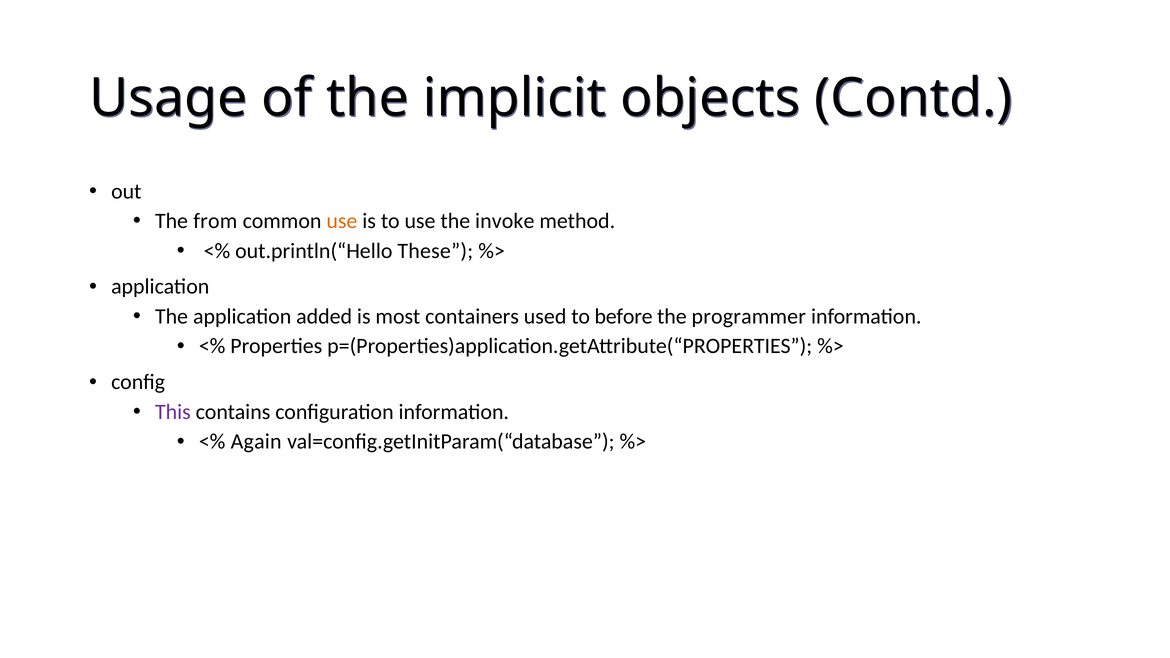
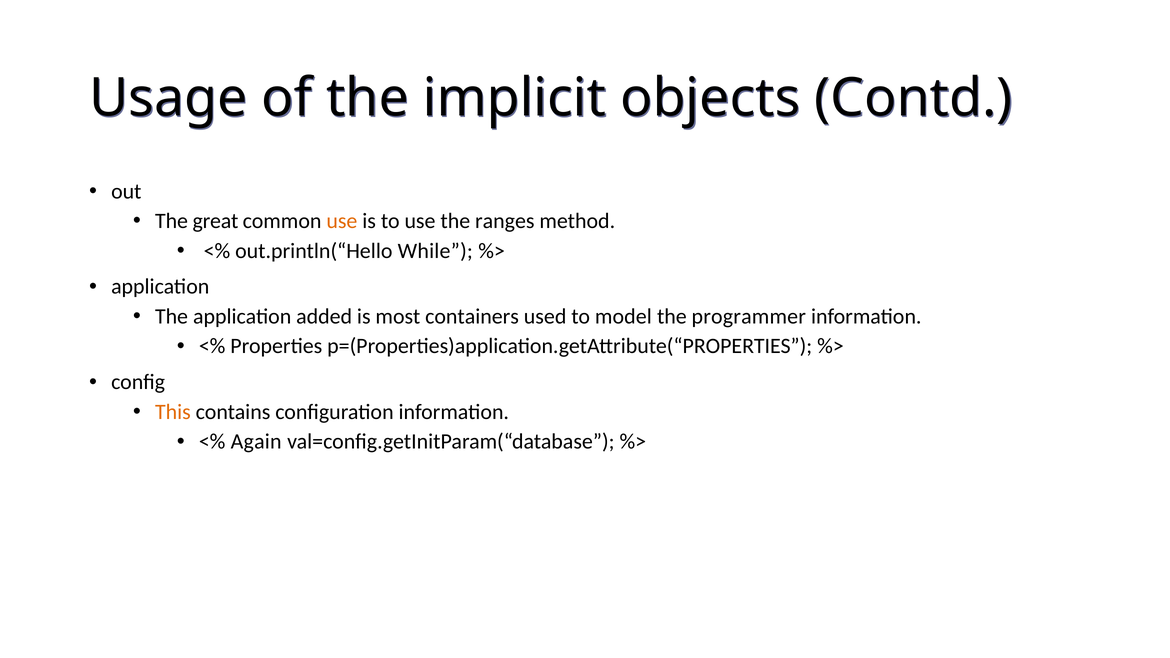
from: from -> great (216, 221)
invoke: invoke -> ranges (505, 221)
These: These -> While (435, 251)
before: before -> model (623, 317)
This colour: purple -> orange (173, 412)
